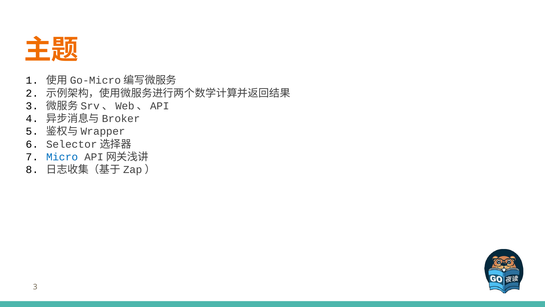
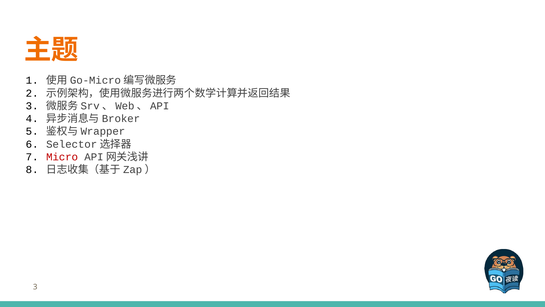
Micro colour: blue -> red (62, 157)
